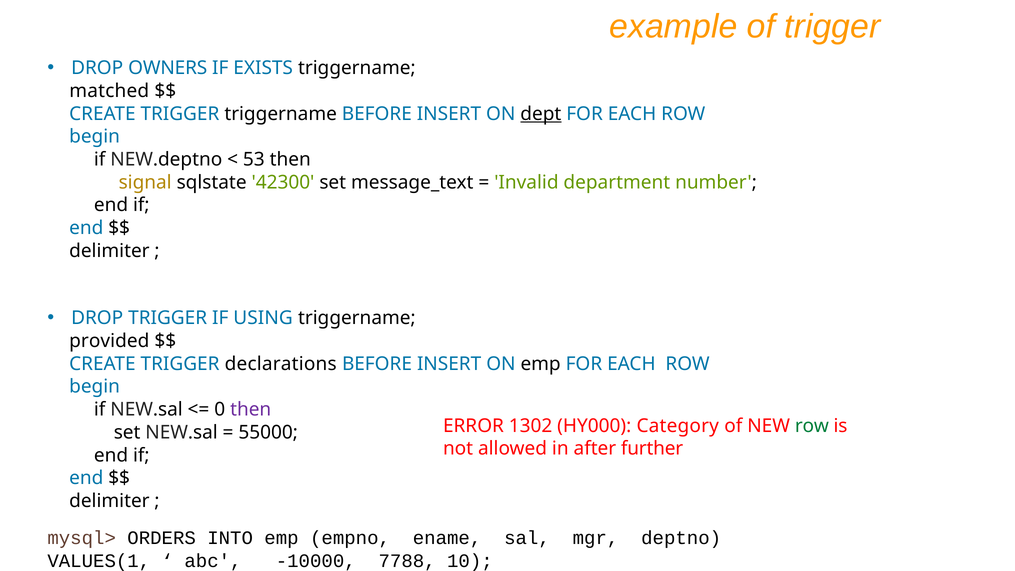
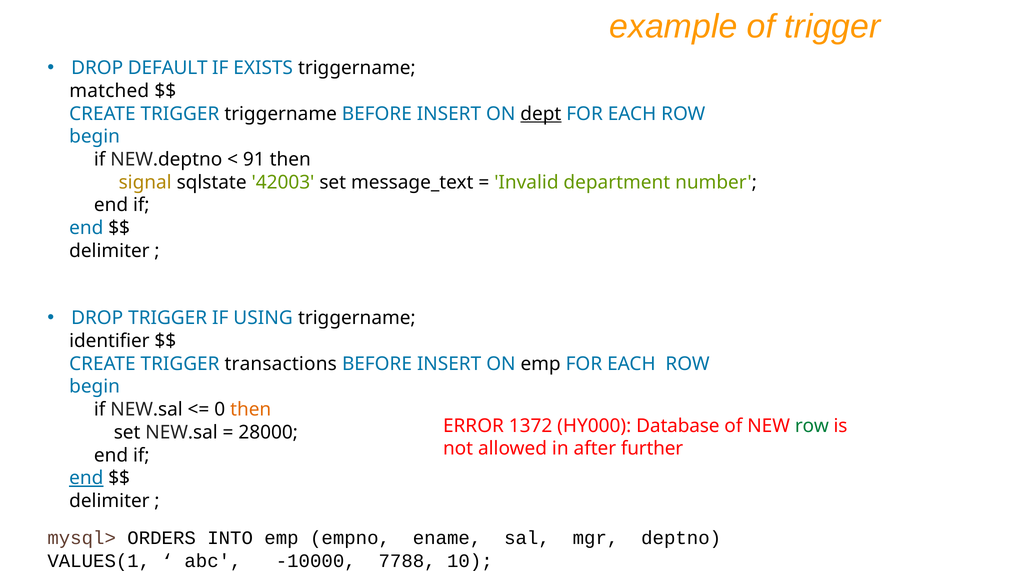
OWNERS: OWNERS -> DEFAULT (168, 68)
53: 53 -> 91 (254, 159)
42300: 42300 -> 42003 (283, 182)
provided: provided -> identifier (109, 341)
declarations: declarations -> transactions (281, 364)
then colour: purple -> orange (251, 409)
1302: 1302 -> 1372 (531, 426)
Category: Category -> Database (678, 426)
55000: 55000 -> 28000 (268, 432)
end underline: none -> present (86, 478)
